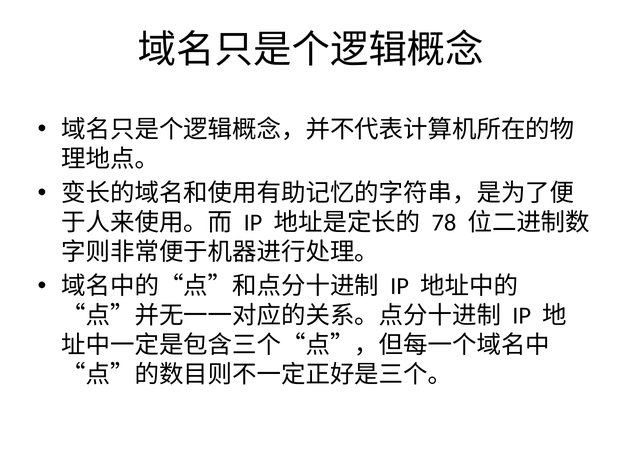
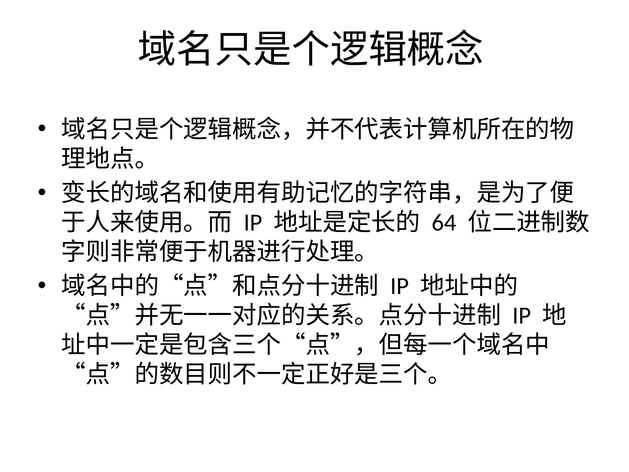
78: 78 -> 64 (444, 223)
